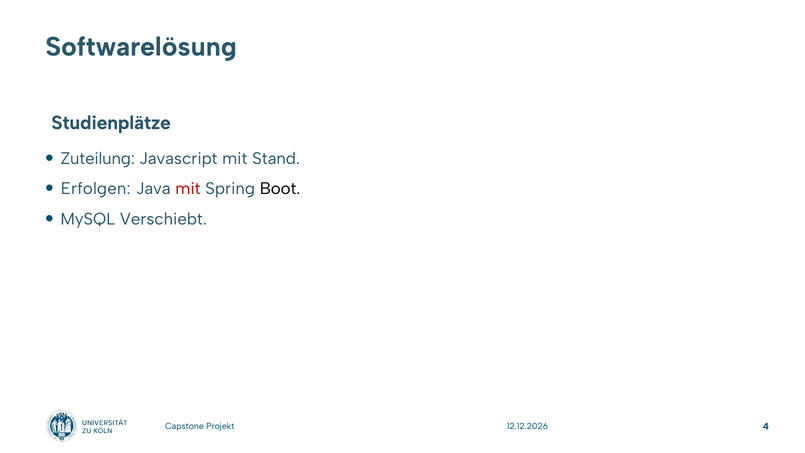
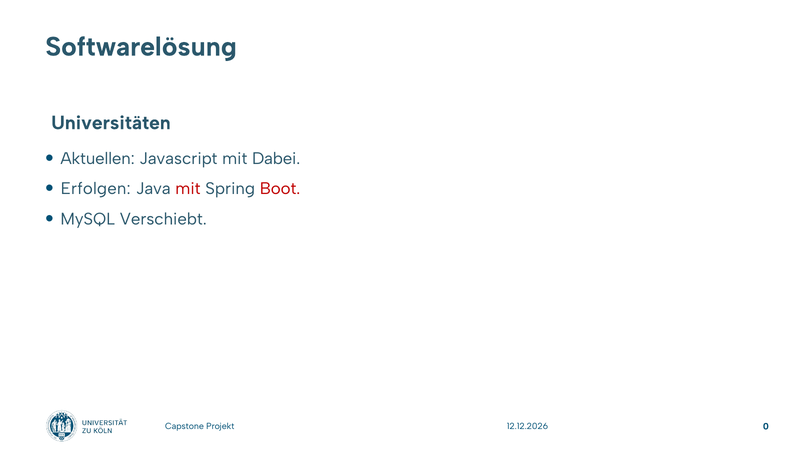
Studienplätze: Studienplätze -> Universitäten (111, 123)
Zuteilung: Zuteilung -> Aktuellen (98, 159)
Stand: Stand -> Dabei (276, 159)
Boot colour: black -> red (280, 189)
4: 4 -> 0 (766, 426)
